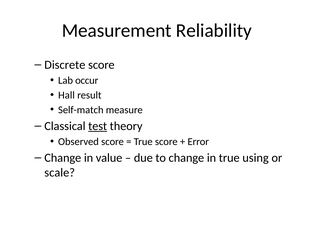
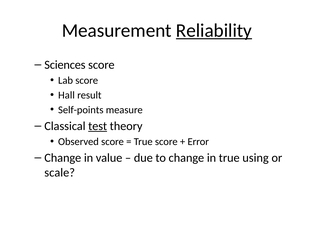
Reliability underline: none -> present (214, 30)
Discrete: Discrete -> Sciences (65, 65)
Lab occur: occur -> score (87, 80)
Self-match: Self-match -> Self-points (81, 110)
